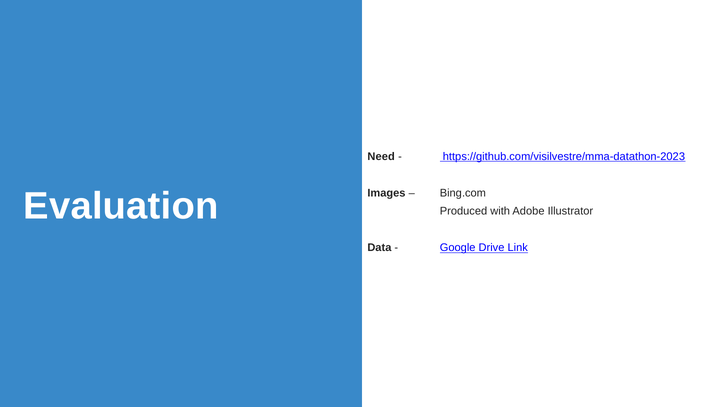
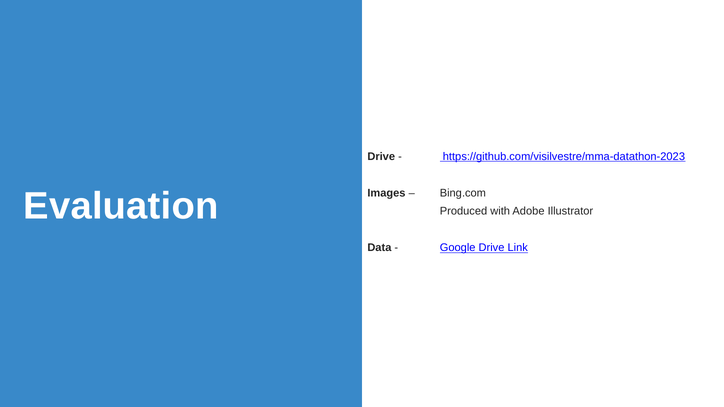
Need: Need -> Drive (381, 157)
